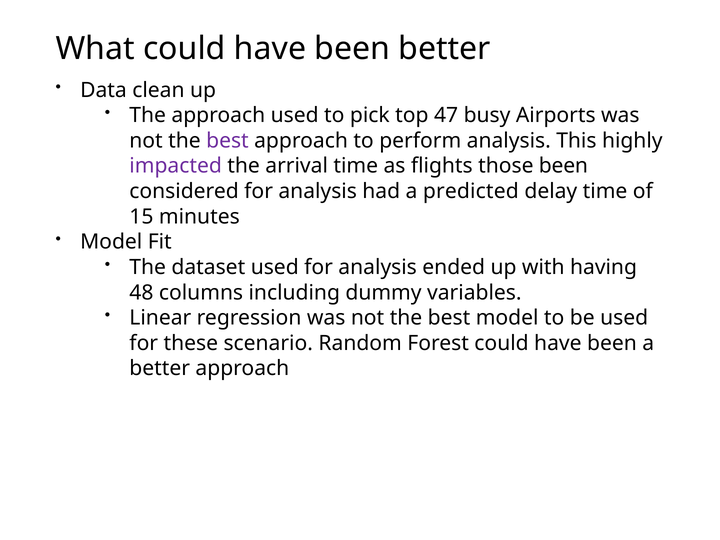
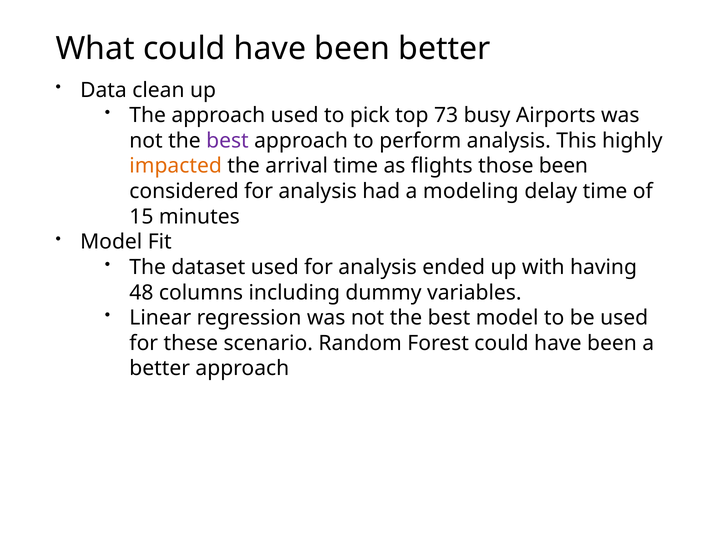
47: 47 -> 73 (446, 115)
impacted colour: purple -> orange (176, 166)
predicted: predicted -> modeling (471, 191)
